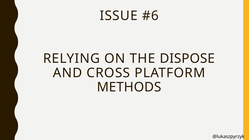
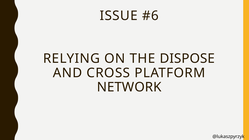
METHODS: METHODS -> NETWORK (129, 87)
